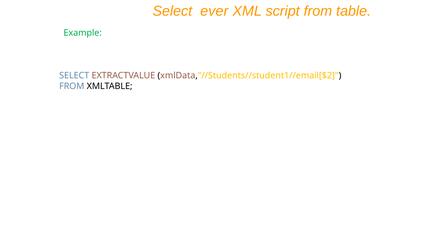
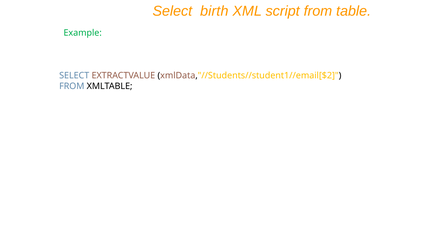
ever: ever -> birth (214, 11)
